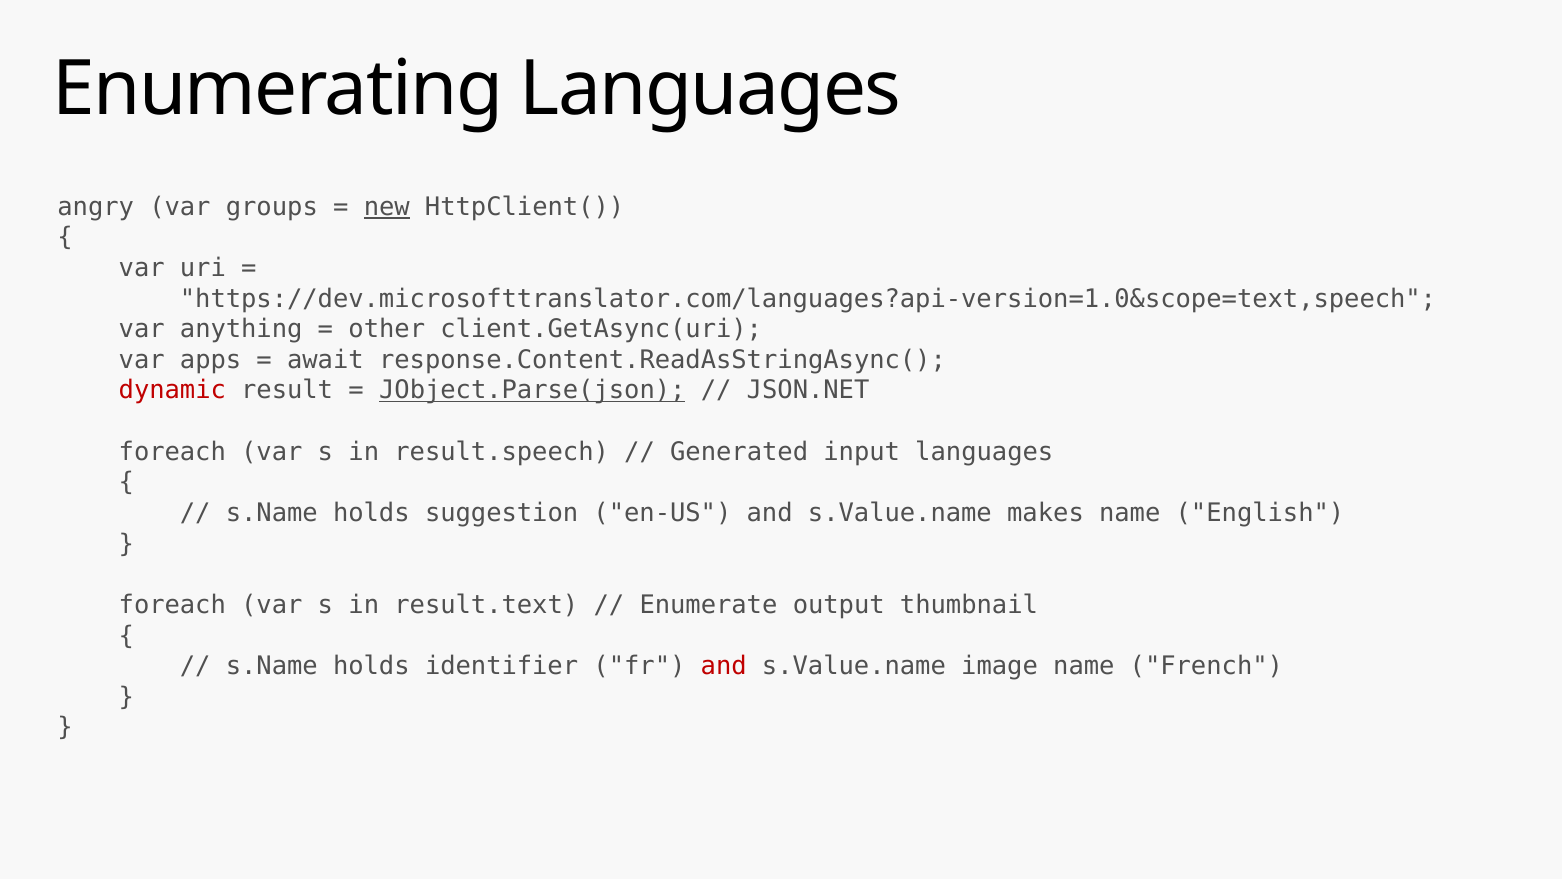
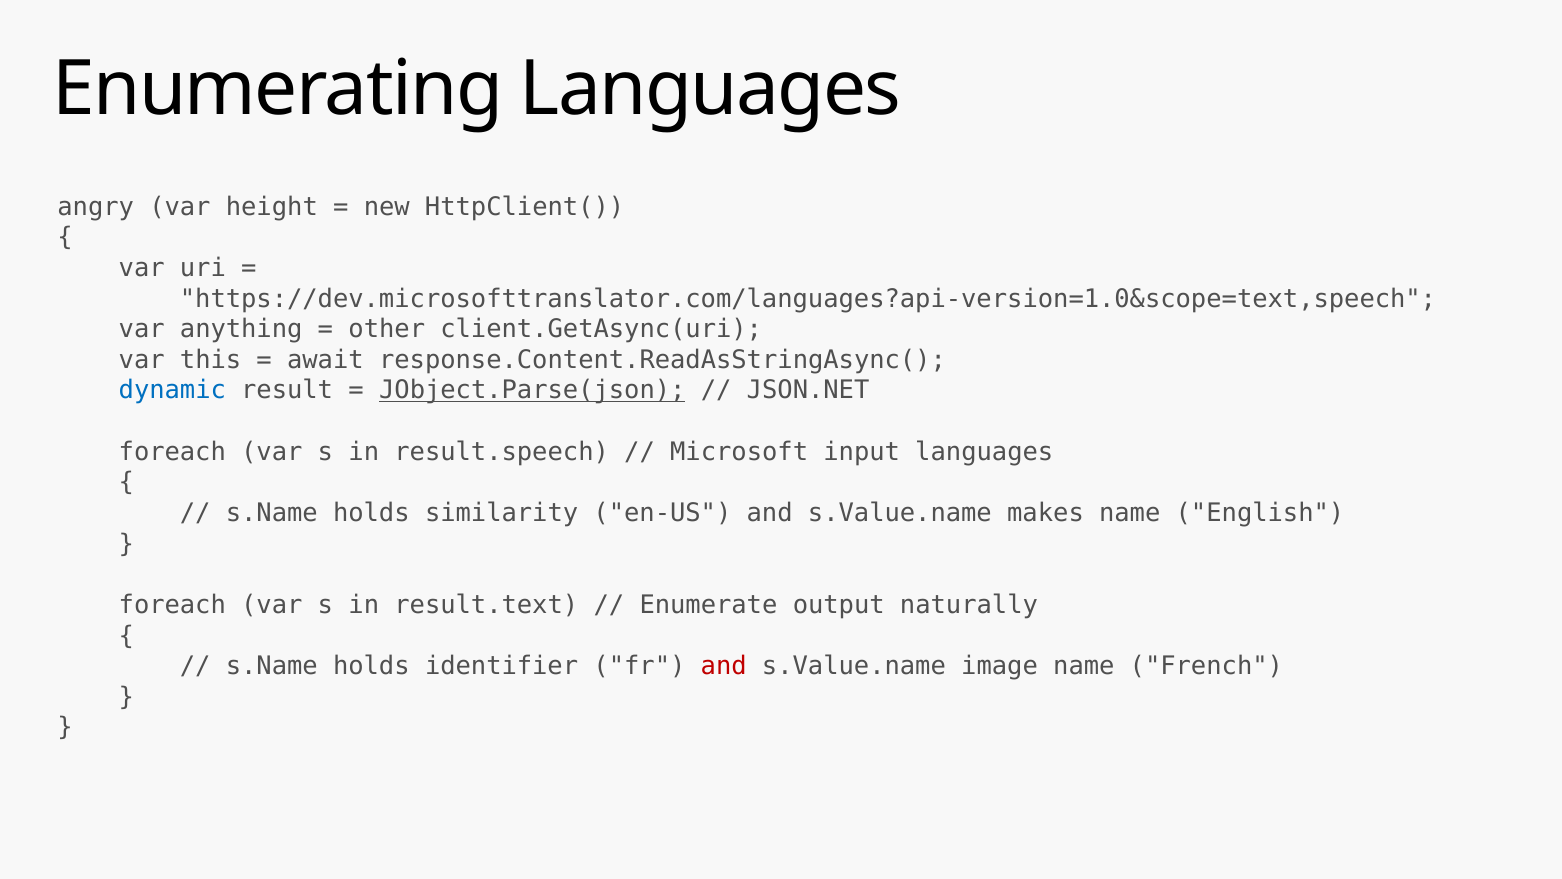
groups: groups -> height (272, 207)
new underline: present -> none (387, 207)
apps: apps -> this (211, 360)
dynamic colour: red -> blue (172, 390)
Generated: Generated -> Microsoft (739, 452)
suggestion: suggestion -> similarity (502, 513)
thumbnail: thumbnail -> naturally (969, 605)
